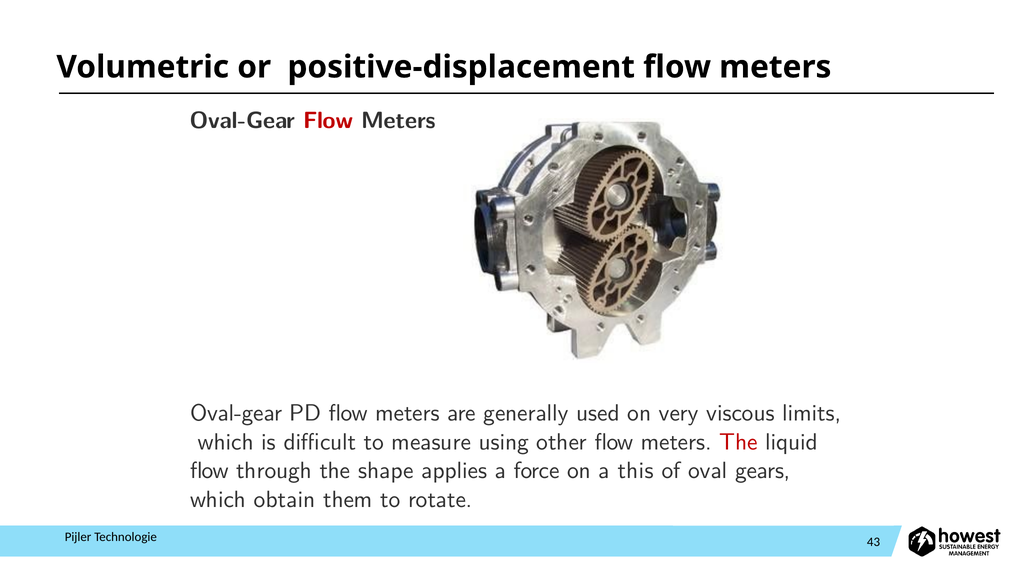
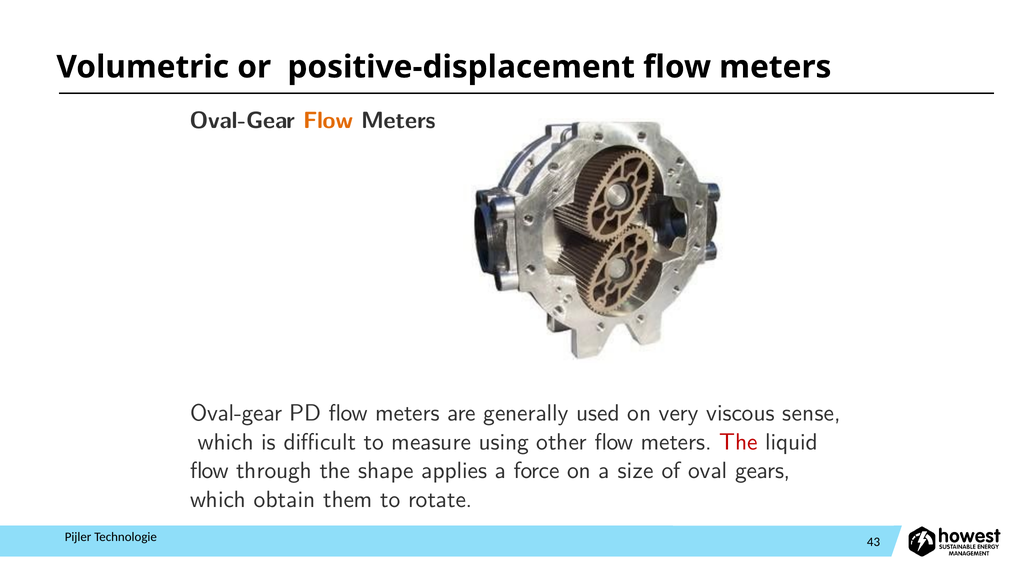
Flow colour: red -> orange (328, 121)
limits: limits -> sense (812, 413)
this: this -> size (636, 471)
